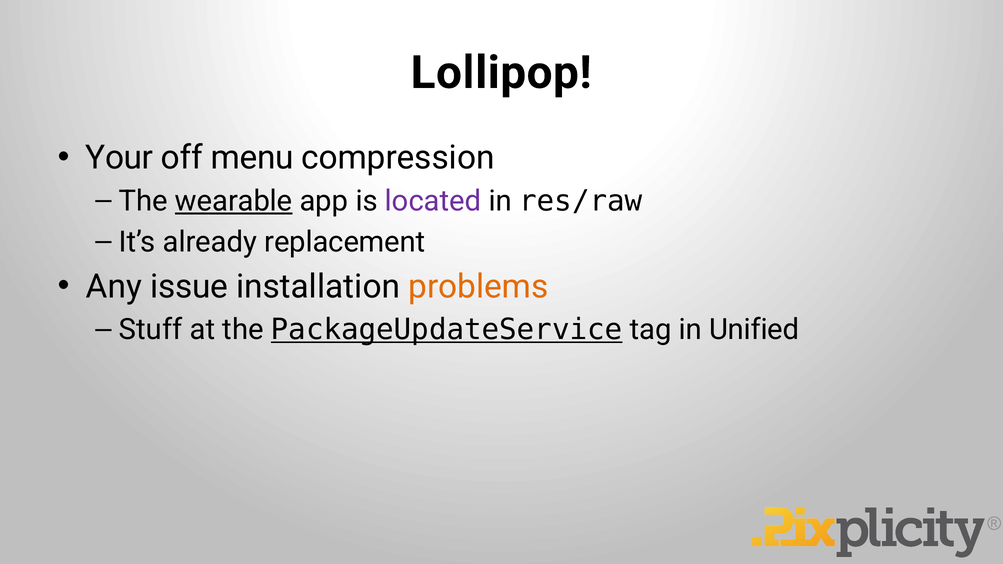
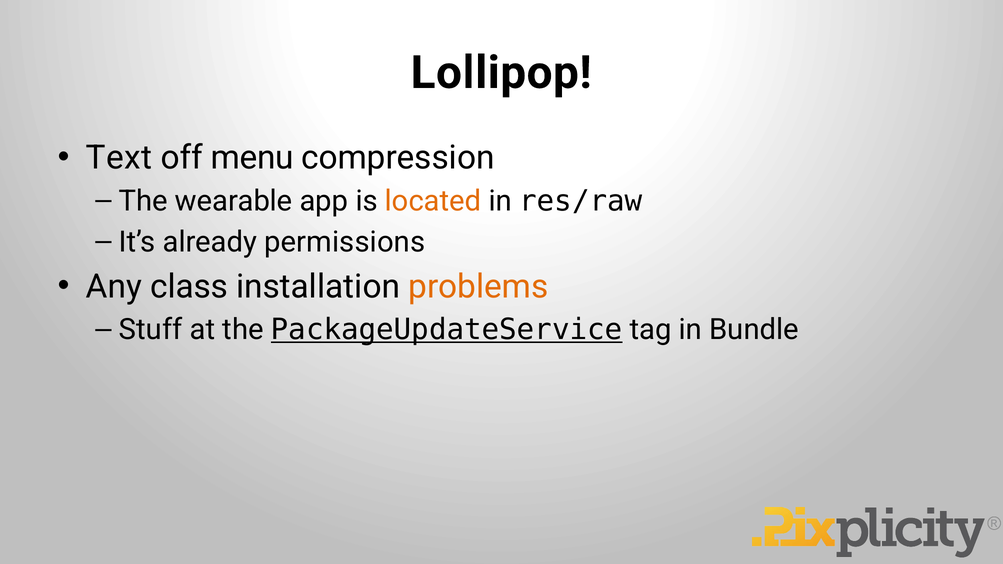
Your: Your -> Text (119, 158)
wearable underline: present -> none (234, 201)
located colour: purple -> orange (433, 201)
replacement: replacement -> permissions (345, 242)
issue: issue -> class (189, 287)
Unified: Unified -> Bundle (754, 330)
